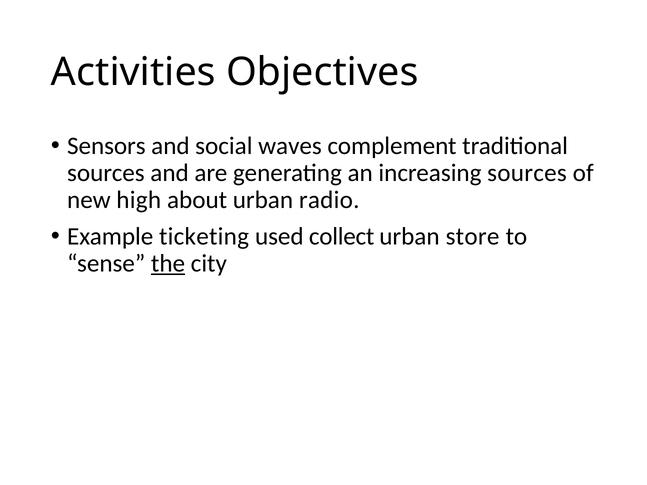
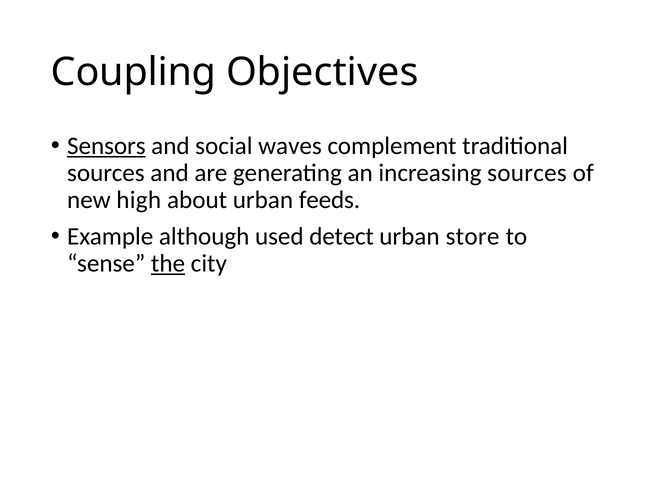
Activities: Activities -> Coupling (134, 72)
Sensors underline: none -> present (106, 146)
radio: radio -> feeds (329, 200)
ticketing: ticketing -> although (204, 236)
collect: collect -> detect (342, 236)
